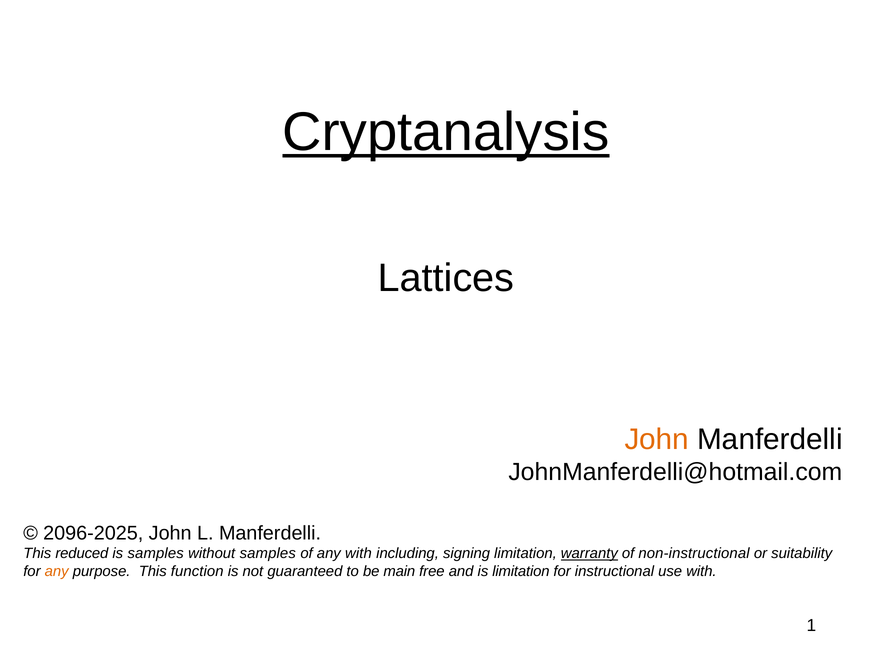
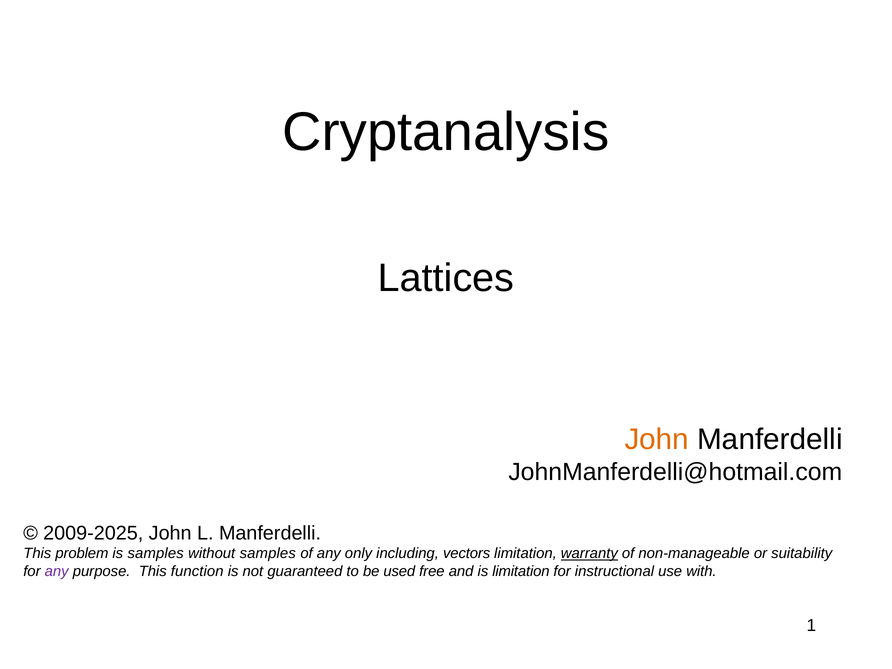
Cryptanalysis underline: present -> none (446, 132)
2096-2025: 2096-2025 -> 2009-2025 (93, 533)
reduced: reduced -> problem (82, 554)
any with: with -> only (358, 554)
signing: signing -> vectors (467, 554)
non-instructional: non-instructional -> non-manageable (694, 554)
any colour: orange -> purple (57, 571)
main: main -> used (399, 571)
